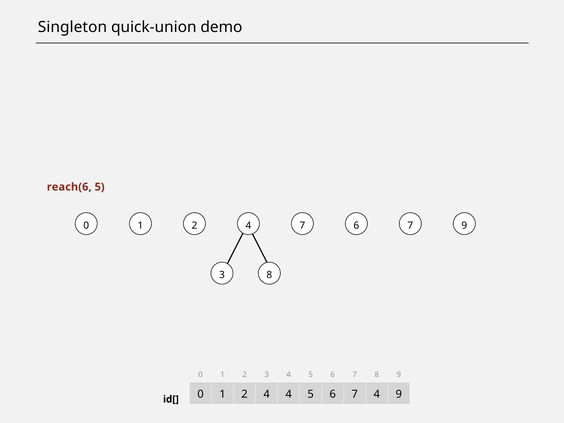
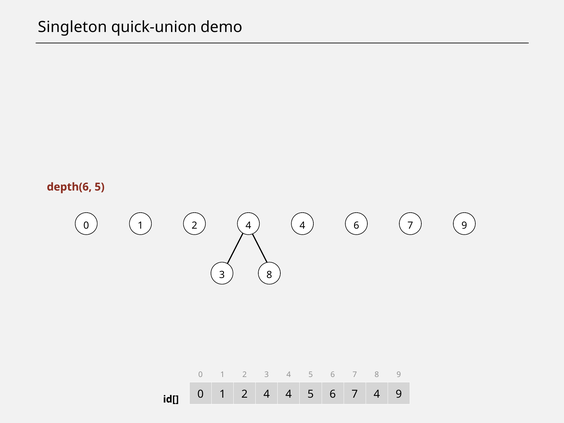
reach(6: reach(6 -> depth(6 (69, 187)
7: 7 -> 4 (302, 225)
